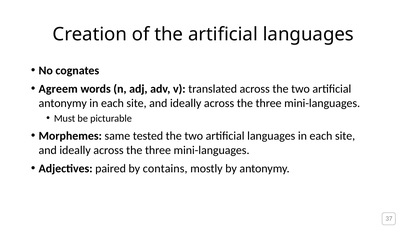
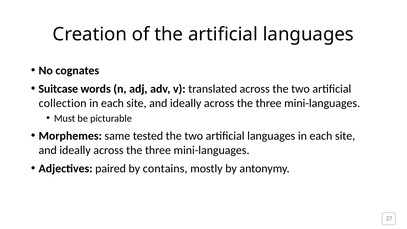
Agreem: Agreem -> Suitcase (58, 89)
antonymy: antonymy -> collection (63, 103)
